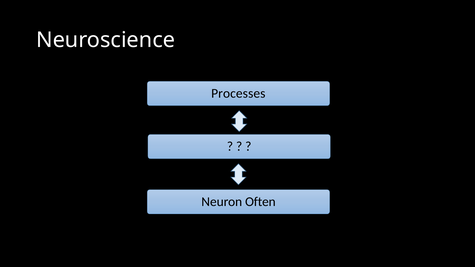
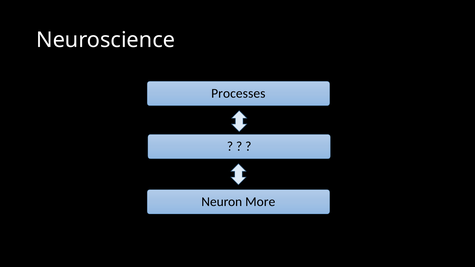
Often: Often -> More (260, 202)
